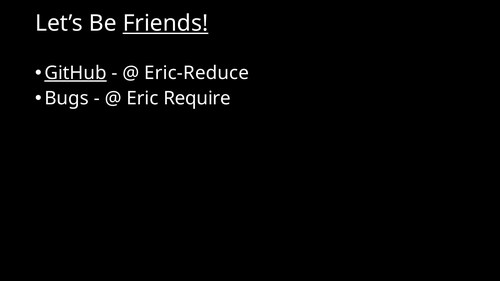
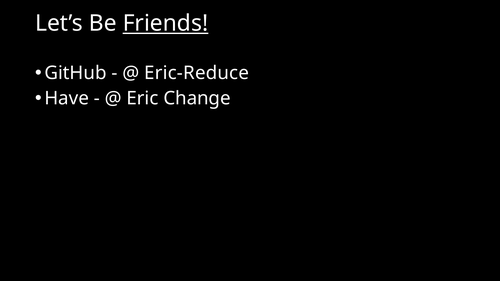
GitHub underline: present -> none (75, 73)
Bugs: Bugs -> Have (67, 98)
Require: Require -> Change (197, 98)
